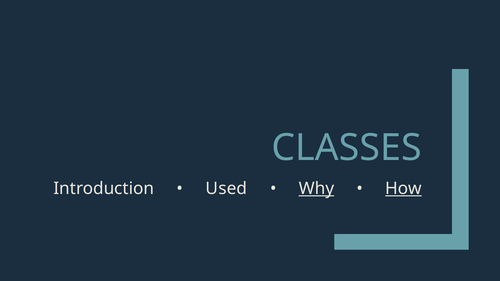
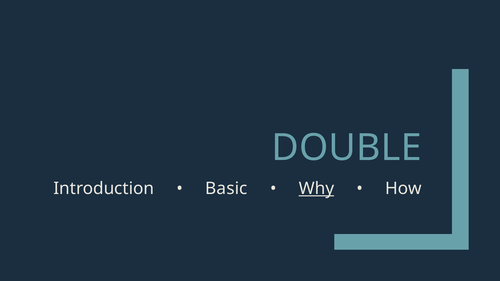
CLASSES: CLASSES -> DOUBLE (346, 148)
Used: Used -> Basic (226, 189)
How underline: present -> none (403, 189)
